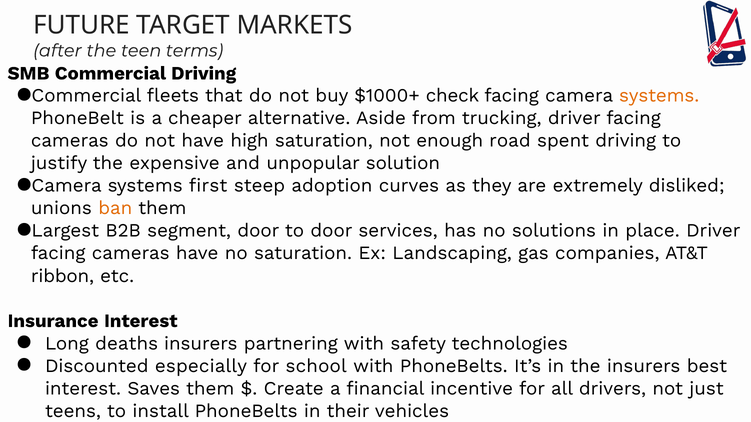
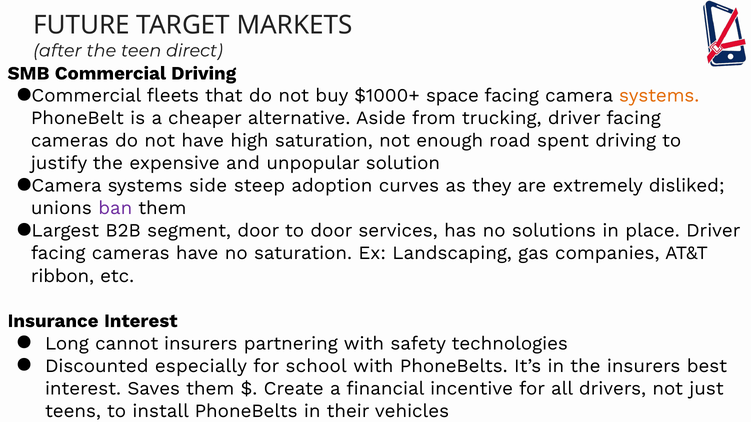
terms: terms -> direct (194, 51)
check: check -> space (452, 96)
first: first -> side (208, 186)
ban colour: orange -> purple (115, 209)
deaths: deaths -> cannot (127, 344)
